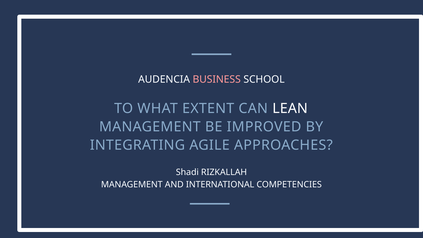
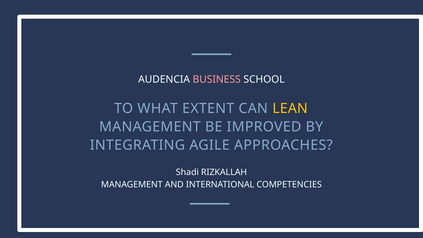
LEAN colour: white -> yellow (290, 108)
